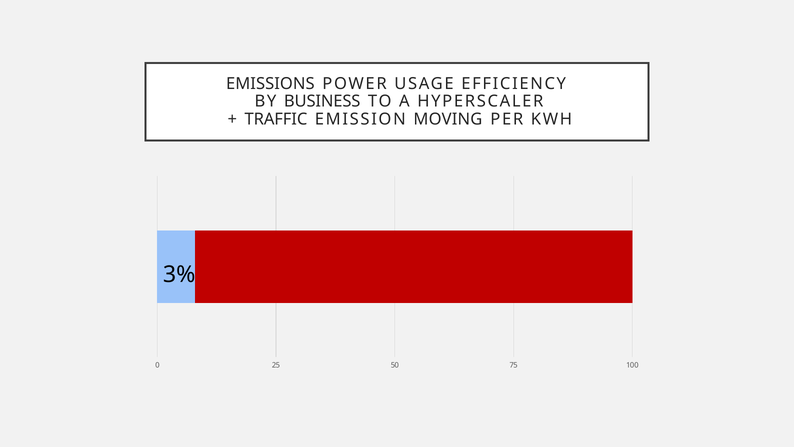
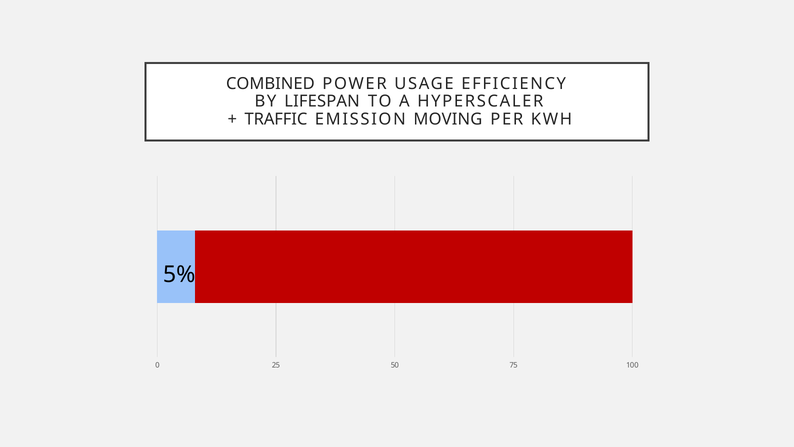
EMISSIONS: EMISSIONS -> COMBINED (270, 84)
BUSINESS: BUSINESS -> LIFESPAN (322, 101)
3%: 3% -> 5% (179, 274)
